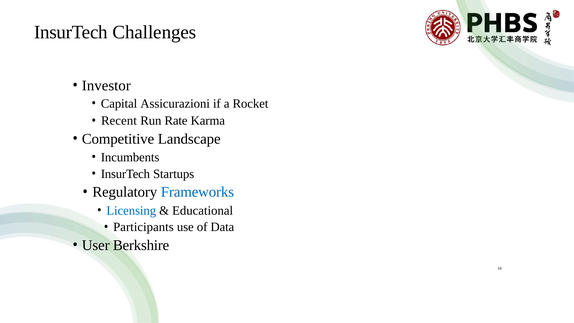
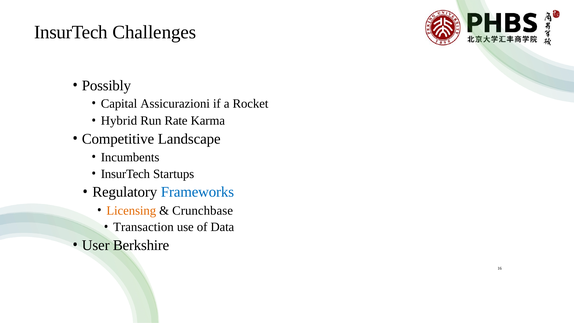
Investor: Investor -> Possibly (106, 86)
Recent: Recent -> Hybrid (119, 121)
Licensing colour: blue -> orange (131, 210)
Educational: Educational -> Crunchbase (203, 210)
Participants: Participants -> Transaction (143, 227)
